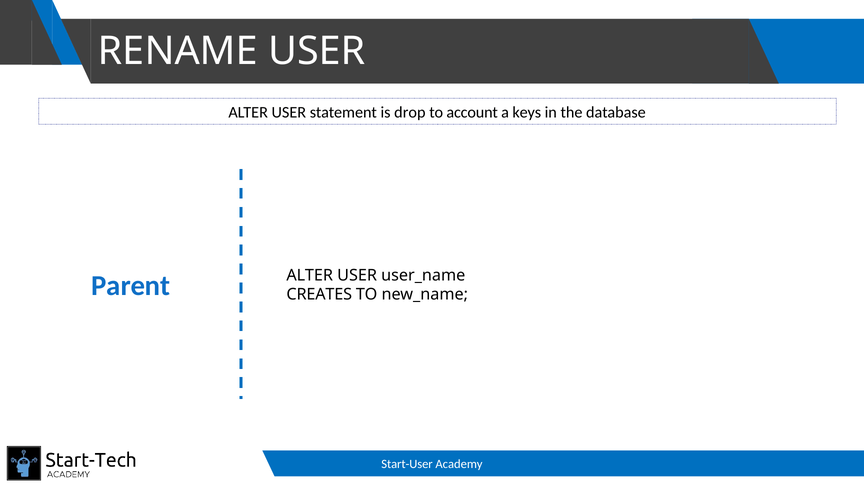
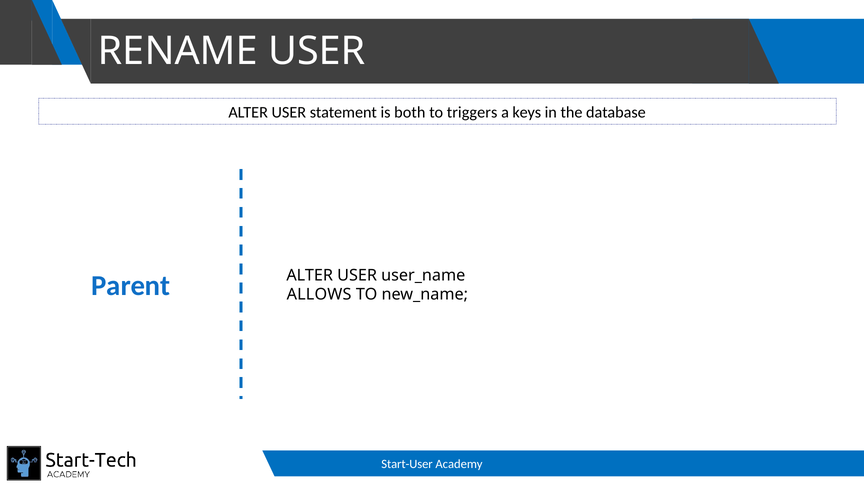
drop: drop -> both (410, 112)
account: account -> triggers (472, 112)
CREATES: CREATES -> ALLOWS (319, 295)
